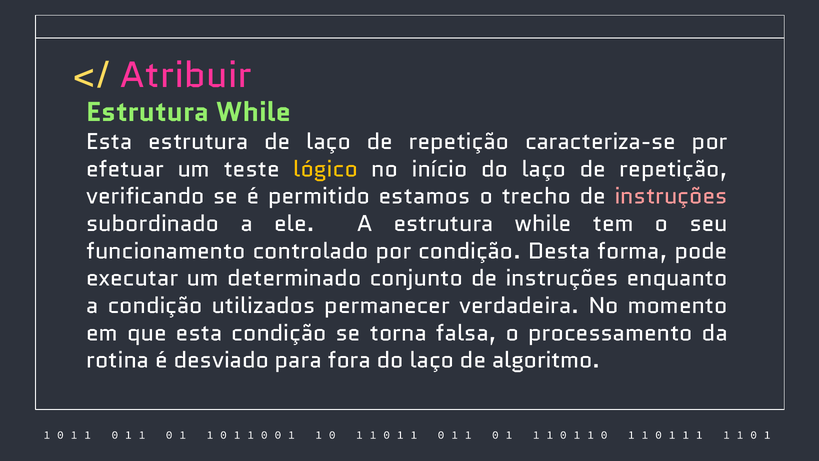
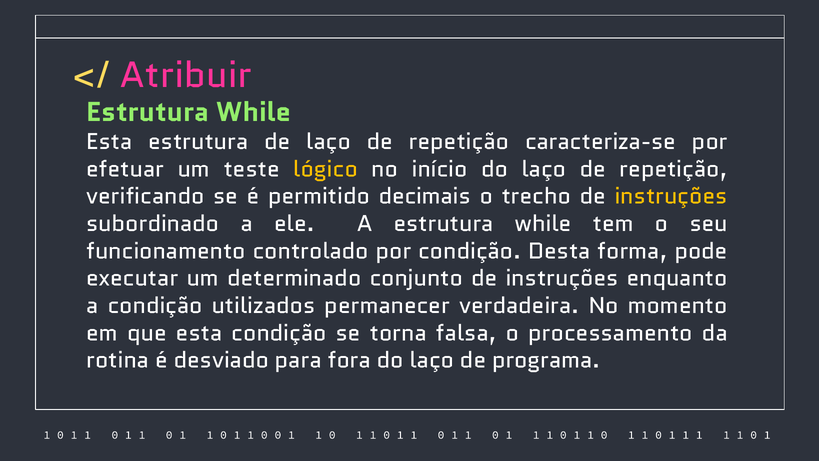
estamos: estamos -> decimais (425, 196)
instruções colour: pink -> yellow (671, 196)
algoritmo: algoritmo -> programa (546, 360)
